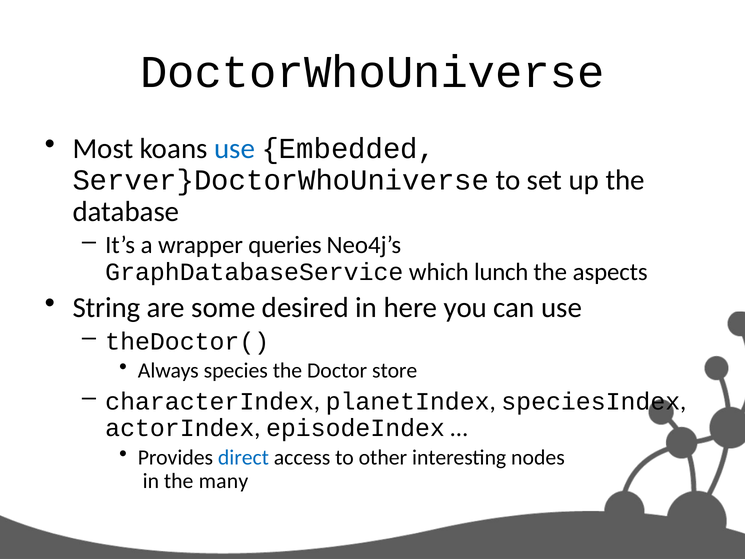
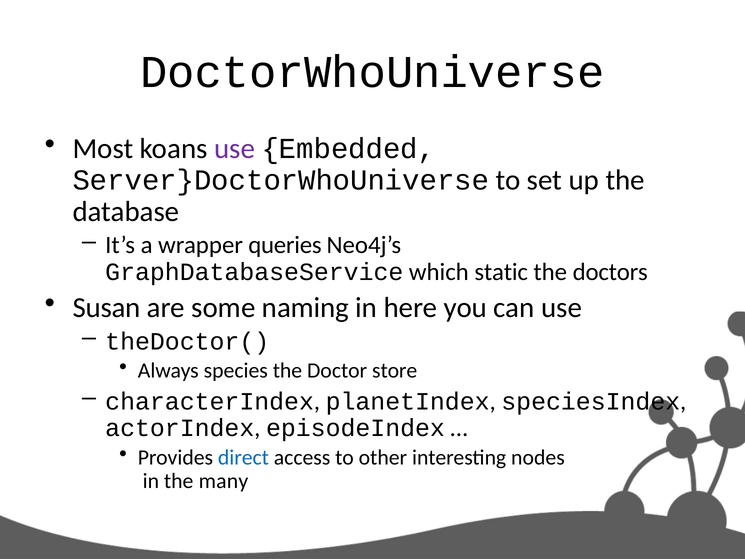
use colour: blue -> purple (235, 149)
lunch: lunch -> static (501, 272)
aspects: aspects -> doctors (610, 272)
String: String -> Susan (107, 308)
desired: desired -> naming (305, 308)
